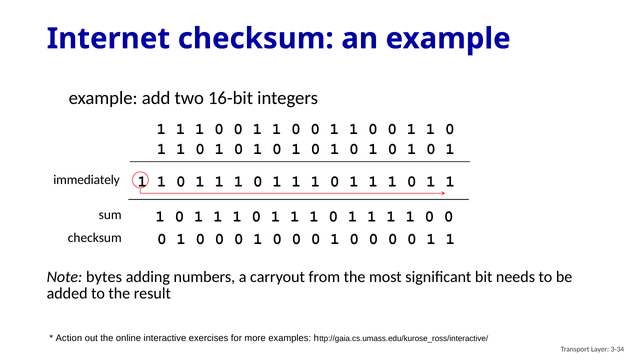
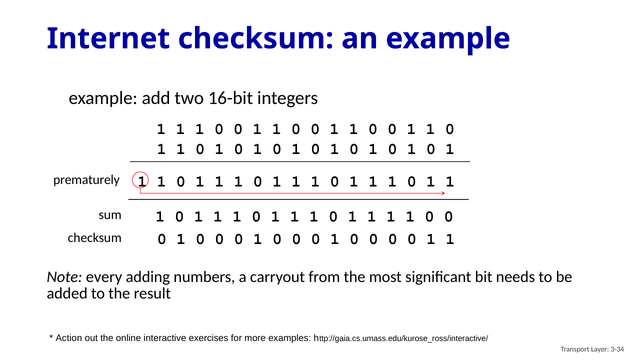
immediately: immediately -> prematurely (87, 180)
bytes: bytes -> every (104, 277)
